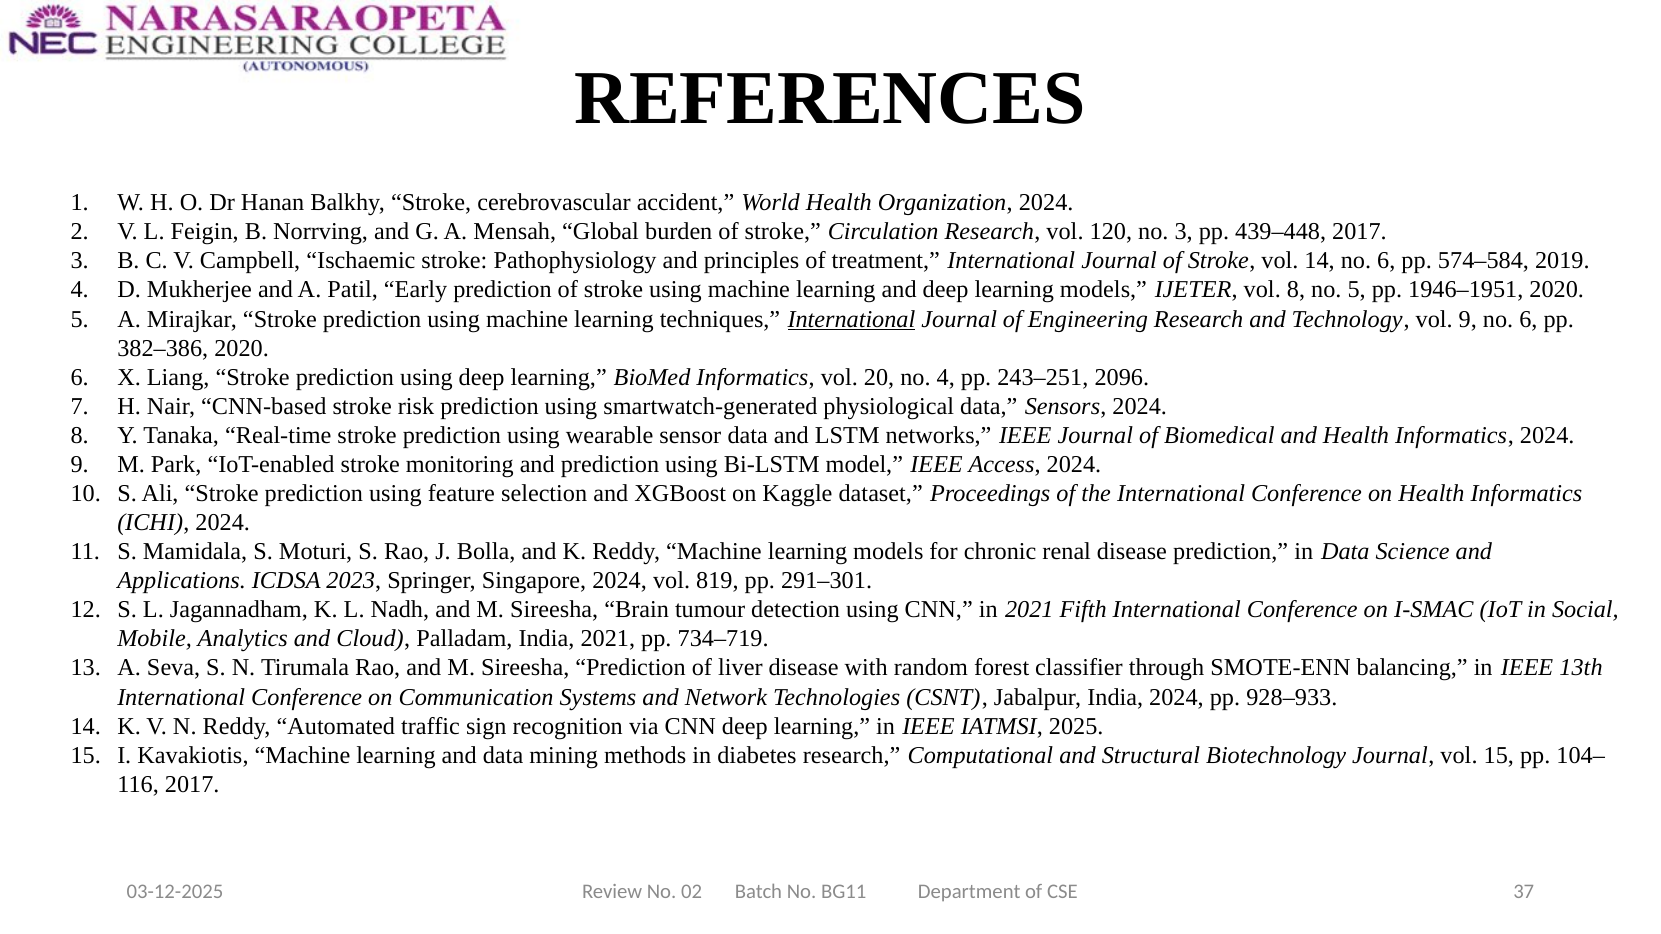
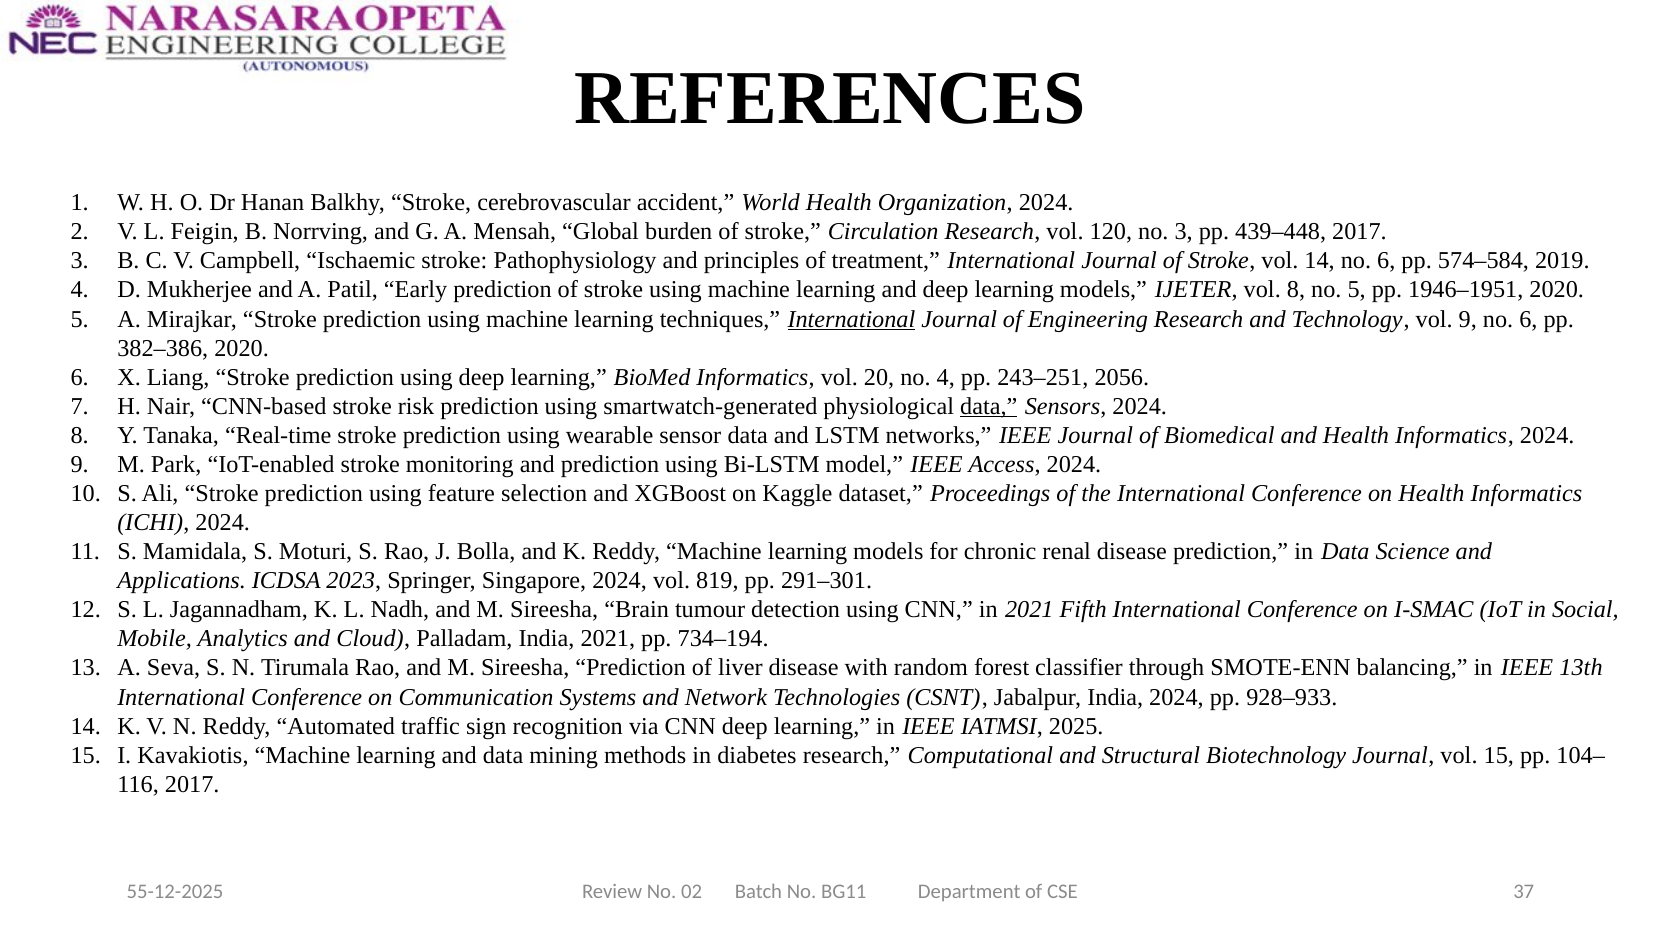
2096: 2096 -> 2056 (1122, 377)
data underline: none -> present (989, 406)
734–719: 734–719 -> 734–194 (723, 639)
03-12-2025: 03-12-2025 -> 55-12-2025 (175, 892)
